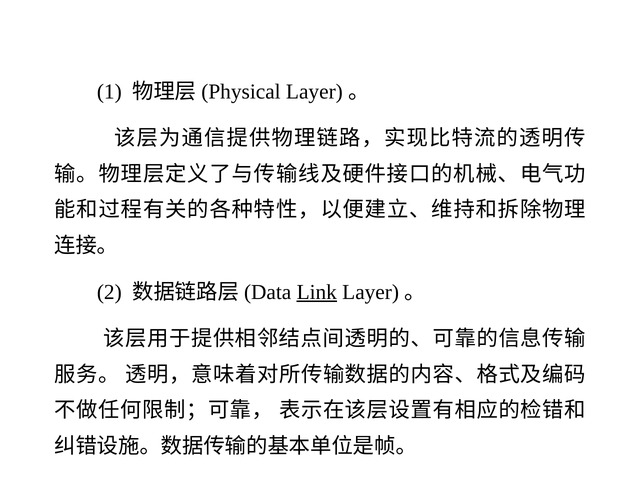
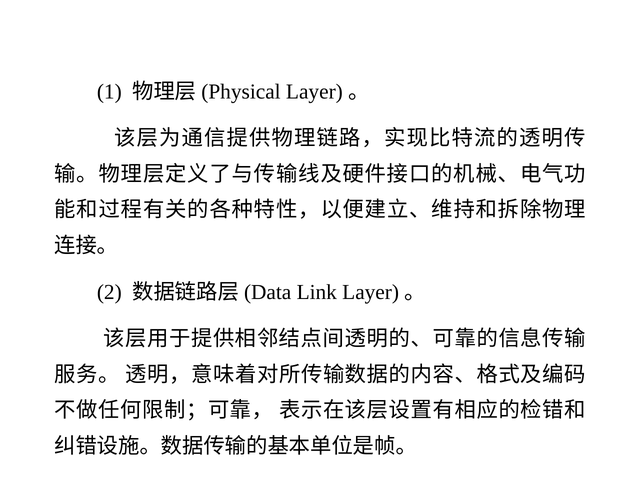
Link underline: present -> none (317, 292)
